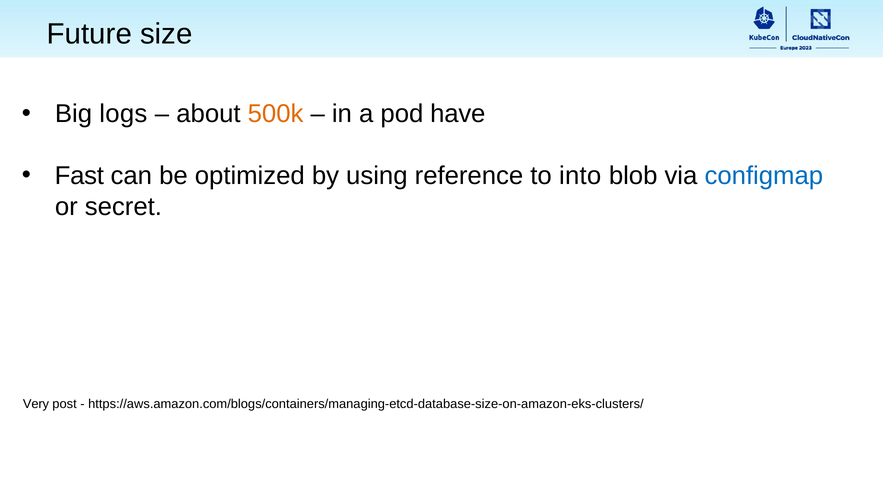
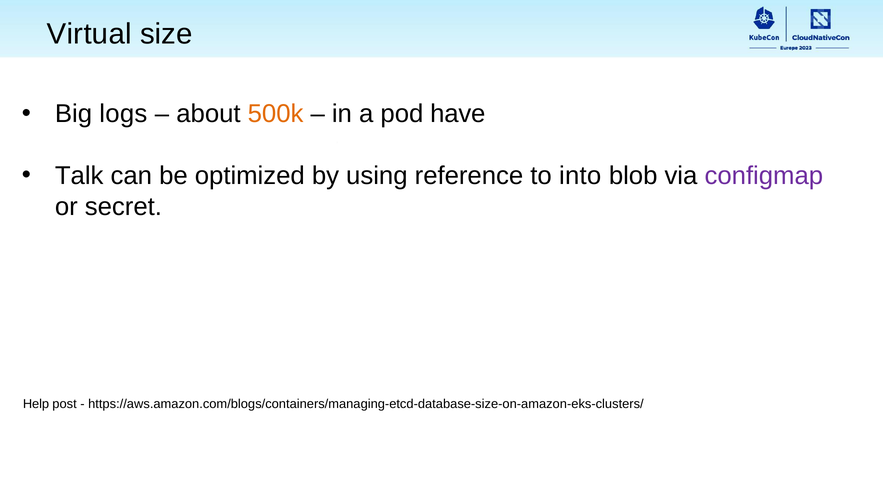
Future: Future -> Virtual (89, 34)
Fast: Fast -> Talk (79, 176)
configmap colour: blue -> purple (764, 176)
Very: Very -> Help (36, 405)
